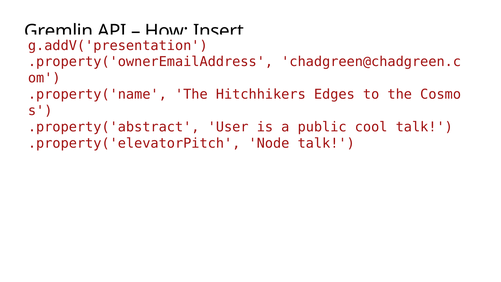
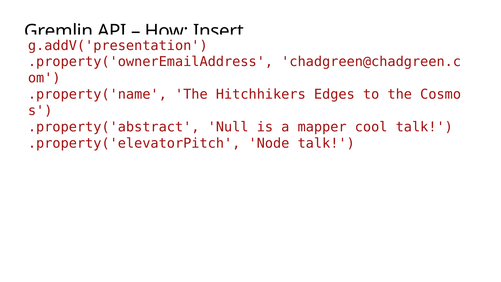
User: User -> Null (228, 127)
public: public -> mapper (322, 127)
